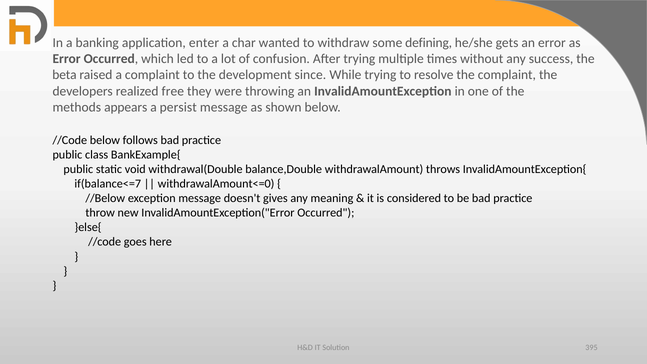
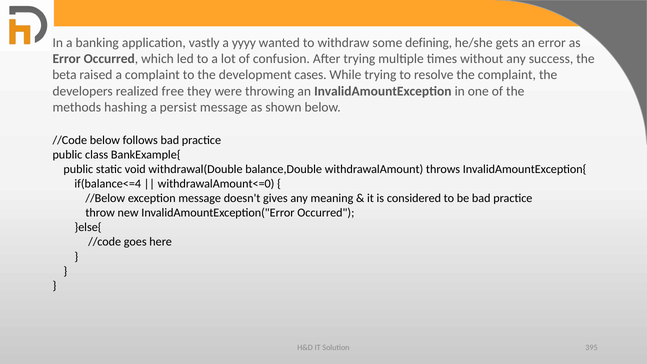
enter: enter -> vastly (204, 43)
char: char -> yyyy (244, 43)
since: since -> cases (311, 75)
appears: appears -> hashing (126, 107)
if(balance<=7: if(balance<=7 -> if(balance<=4 (108, 184)
